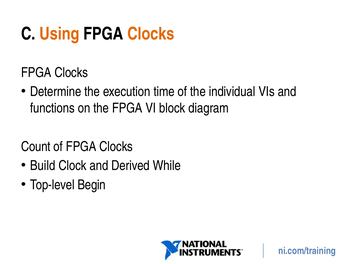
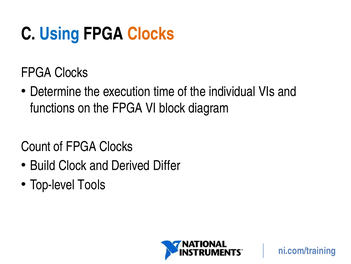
Using colour: orange -> blue (59, 34)
While: While -> Differ (167, 165)
Begin: Begin -> Tools (92, 184)
